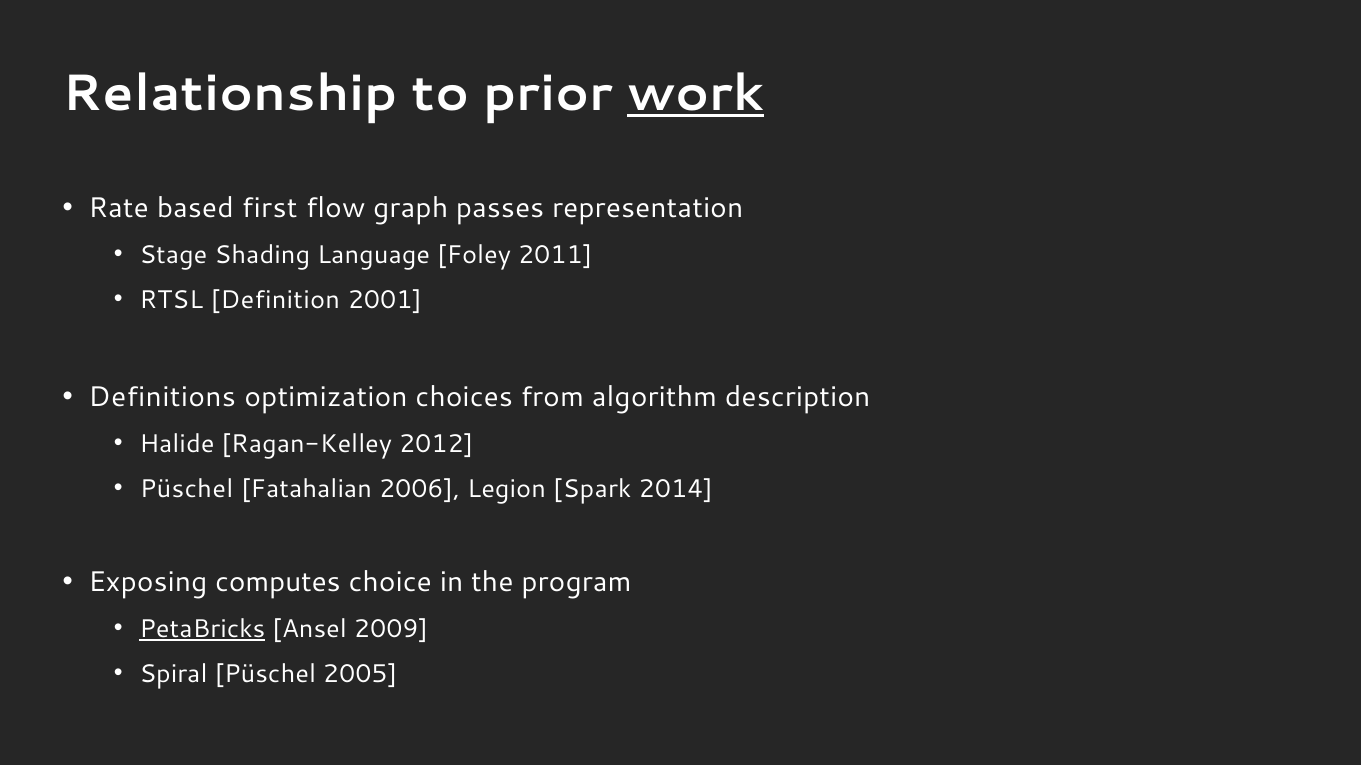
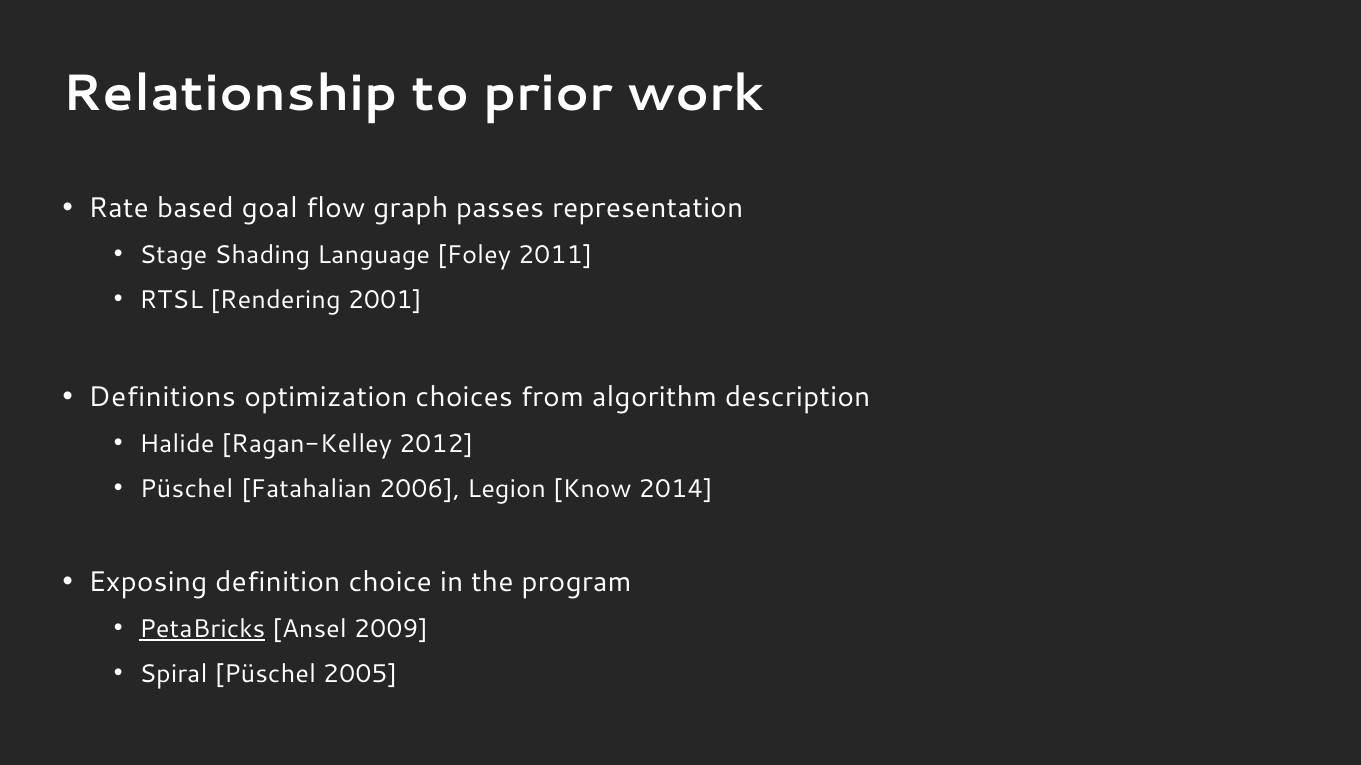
work underline: present -> none (695, 94)
first: first -> goal (270, 208)
Definition: Definition -> Rendering (275, 300)
Spark: Spark -> Know (592, 489)
computes: computes -> definition (278, 583)
